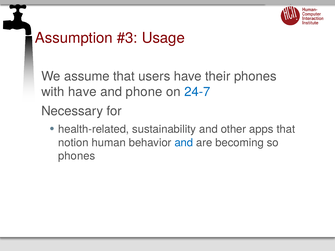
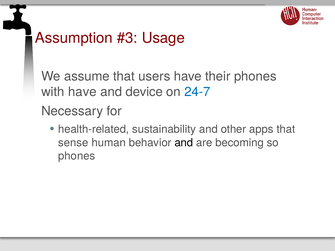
phone: phone -> device (144, 92)
notion: notion -> sense (73, 143)
and colour: blue -> black (184, 143)
